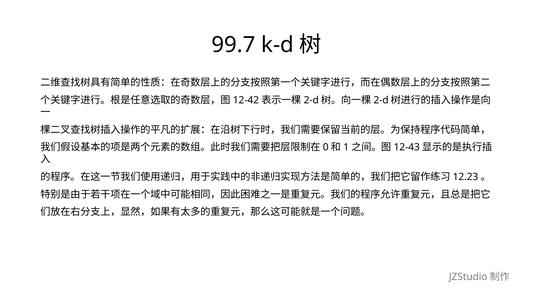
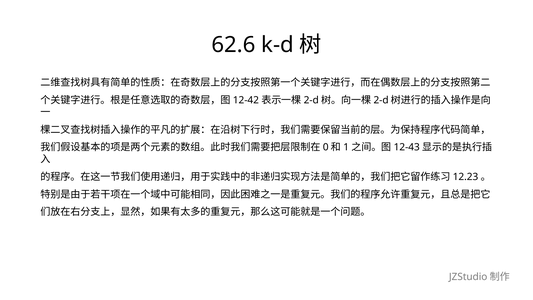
99.7: 99.7 -> 62.6 (234, 45)
